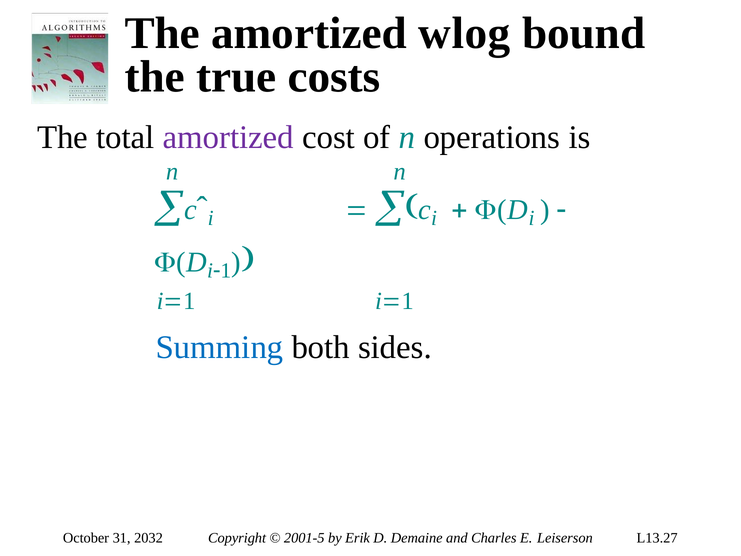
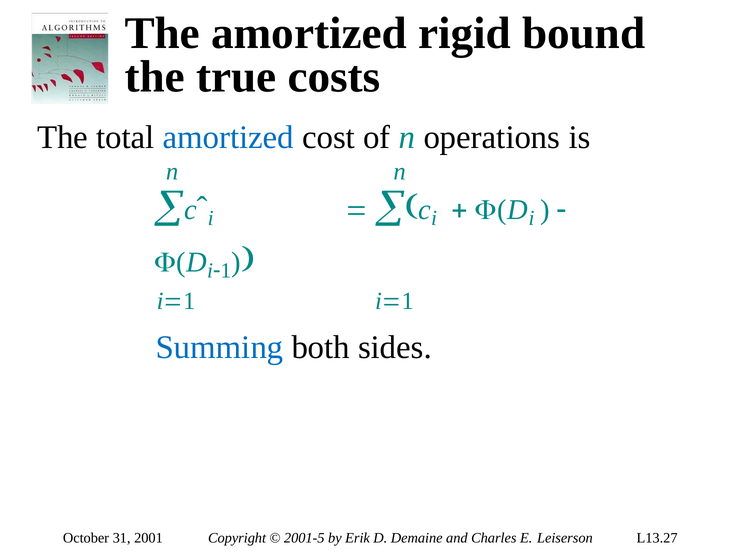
wlog: wlog -> rigid (465, 33)
amortized colour: purple -> blue (228, 137)
2032: 2032 -> 2001 (149, 538)
